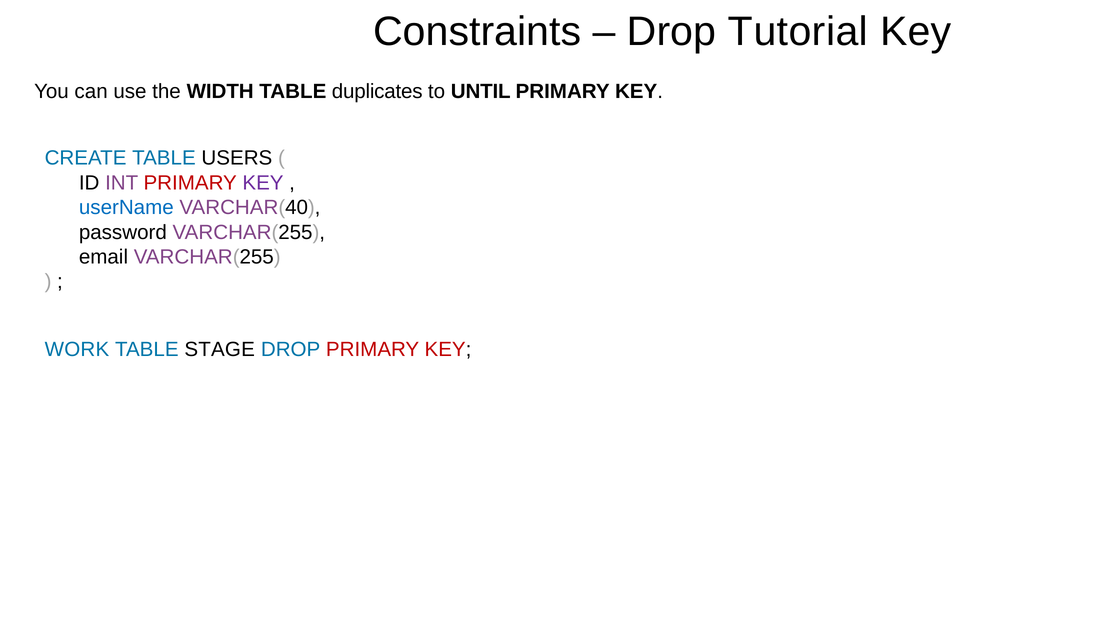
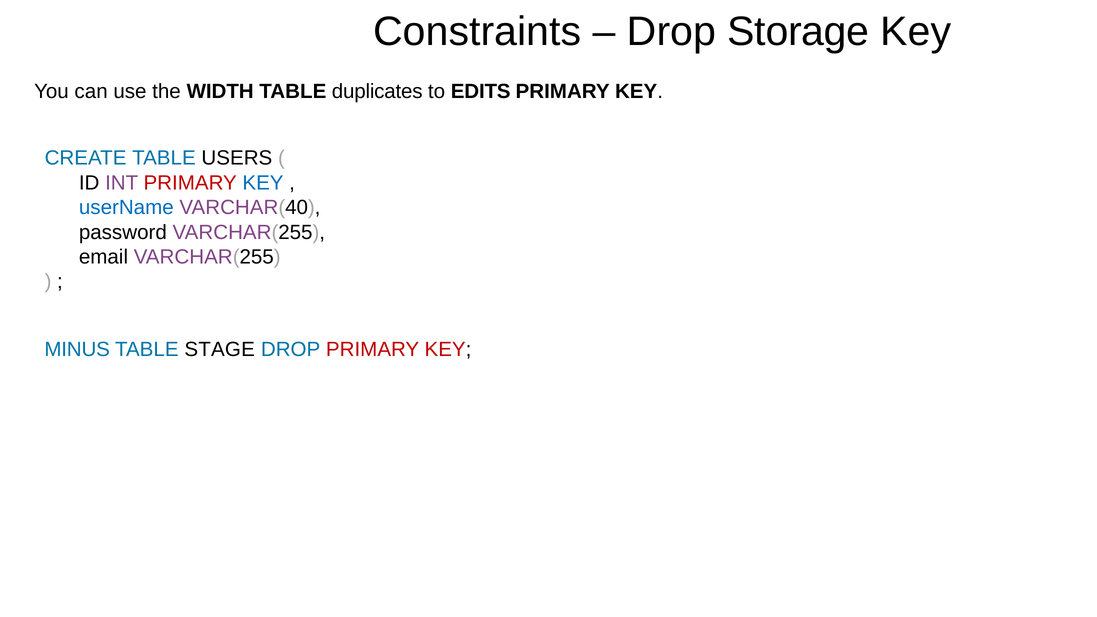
Tutorial: Tutorial -> Storage (798, 32)
UNTIL: UNTIL -> EDITS (481, 91)
KEY colour: purple -> blue (263, 183)
WORK: WORK -> MINUS (77, 350)
